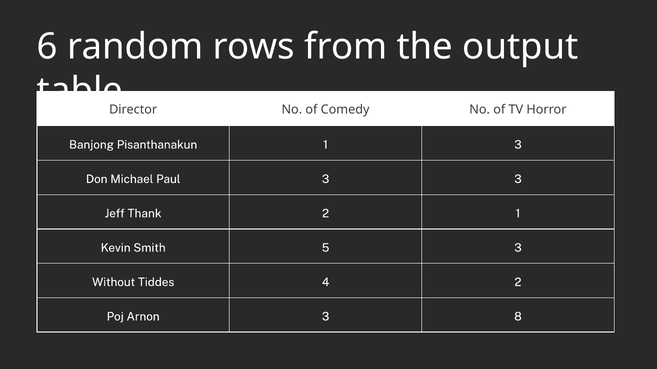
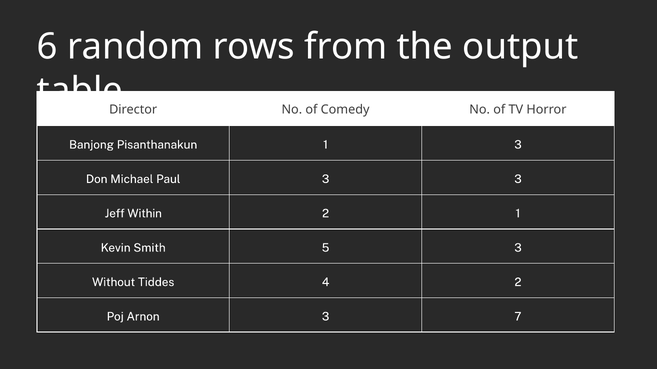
Thank: Thank -> Within (145, 214)
8: 8 -> 7 (518, 317)
